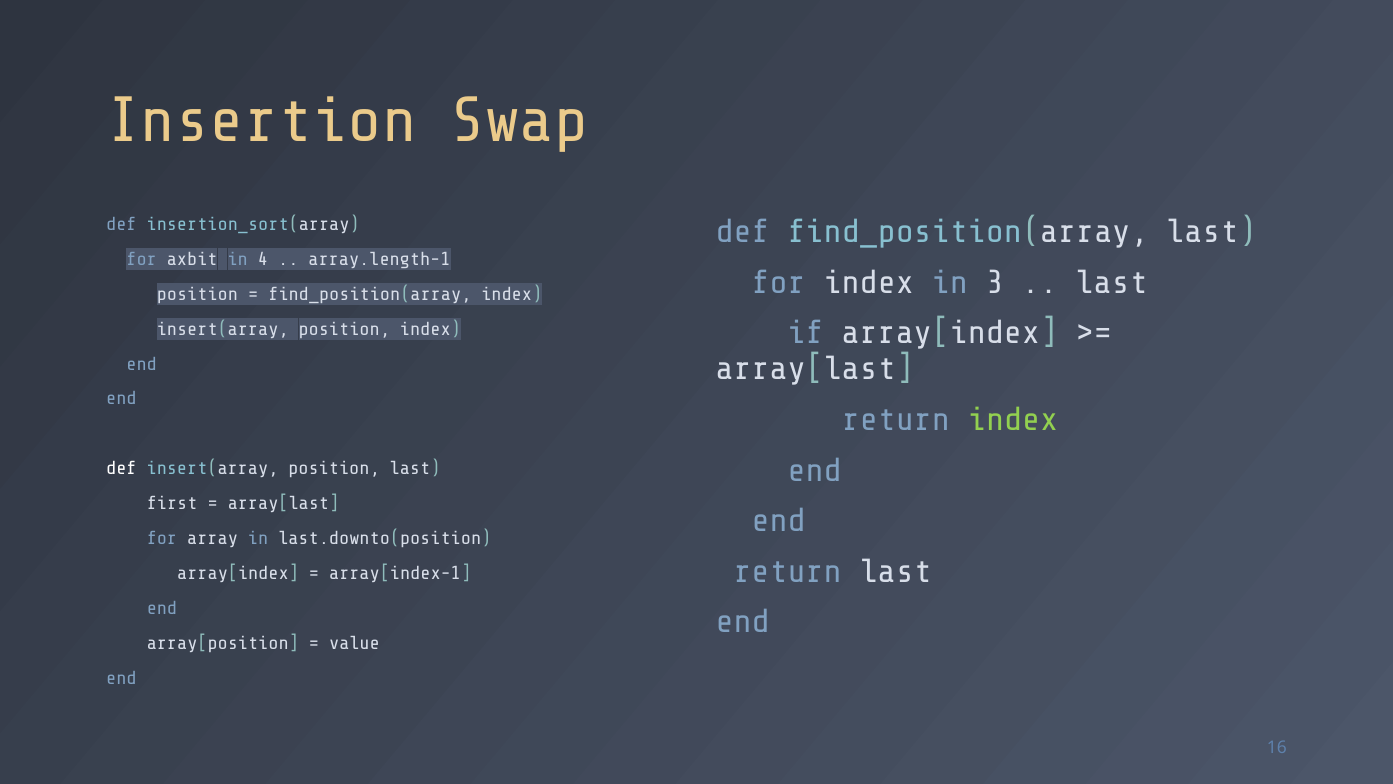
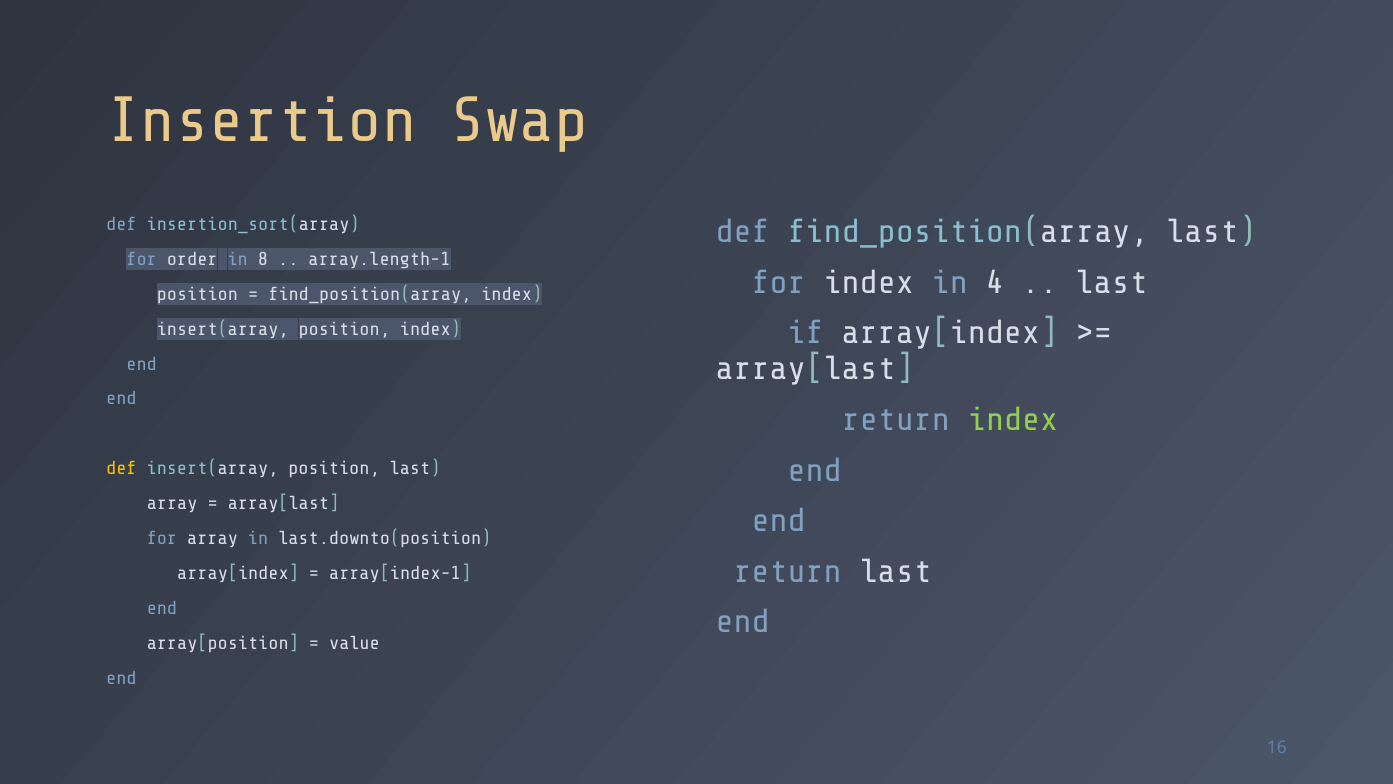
axbit: axbit -> order (192, 259)
4: 4 -> 8 (263, 259)
3: 3 -> 4 (995, 282)
def colour: white -> yellow (121, 468)
first: first -> array (172, 503)
